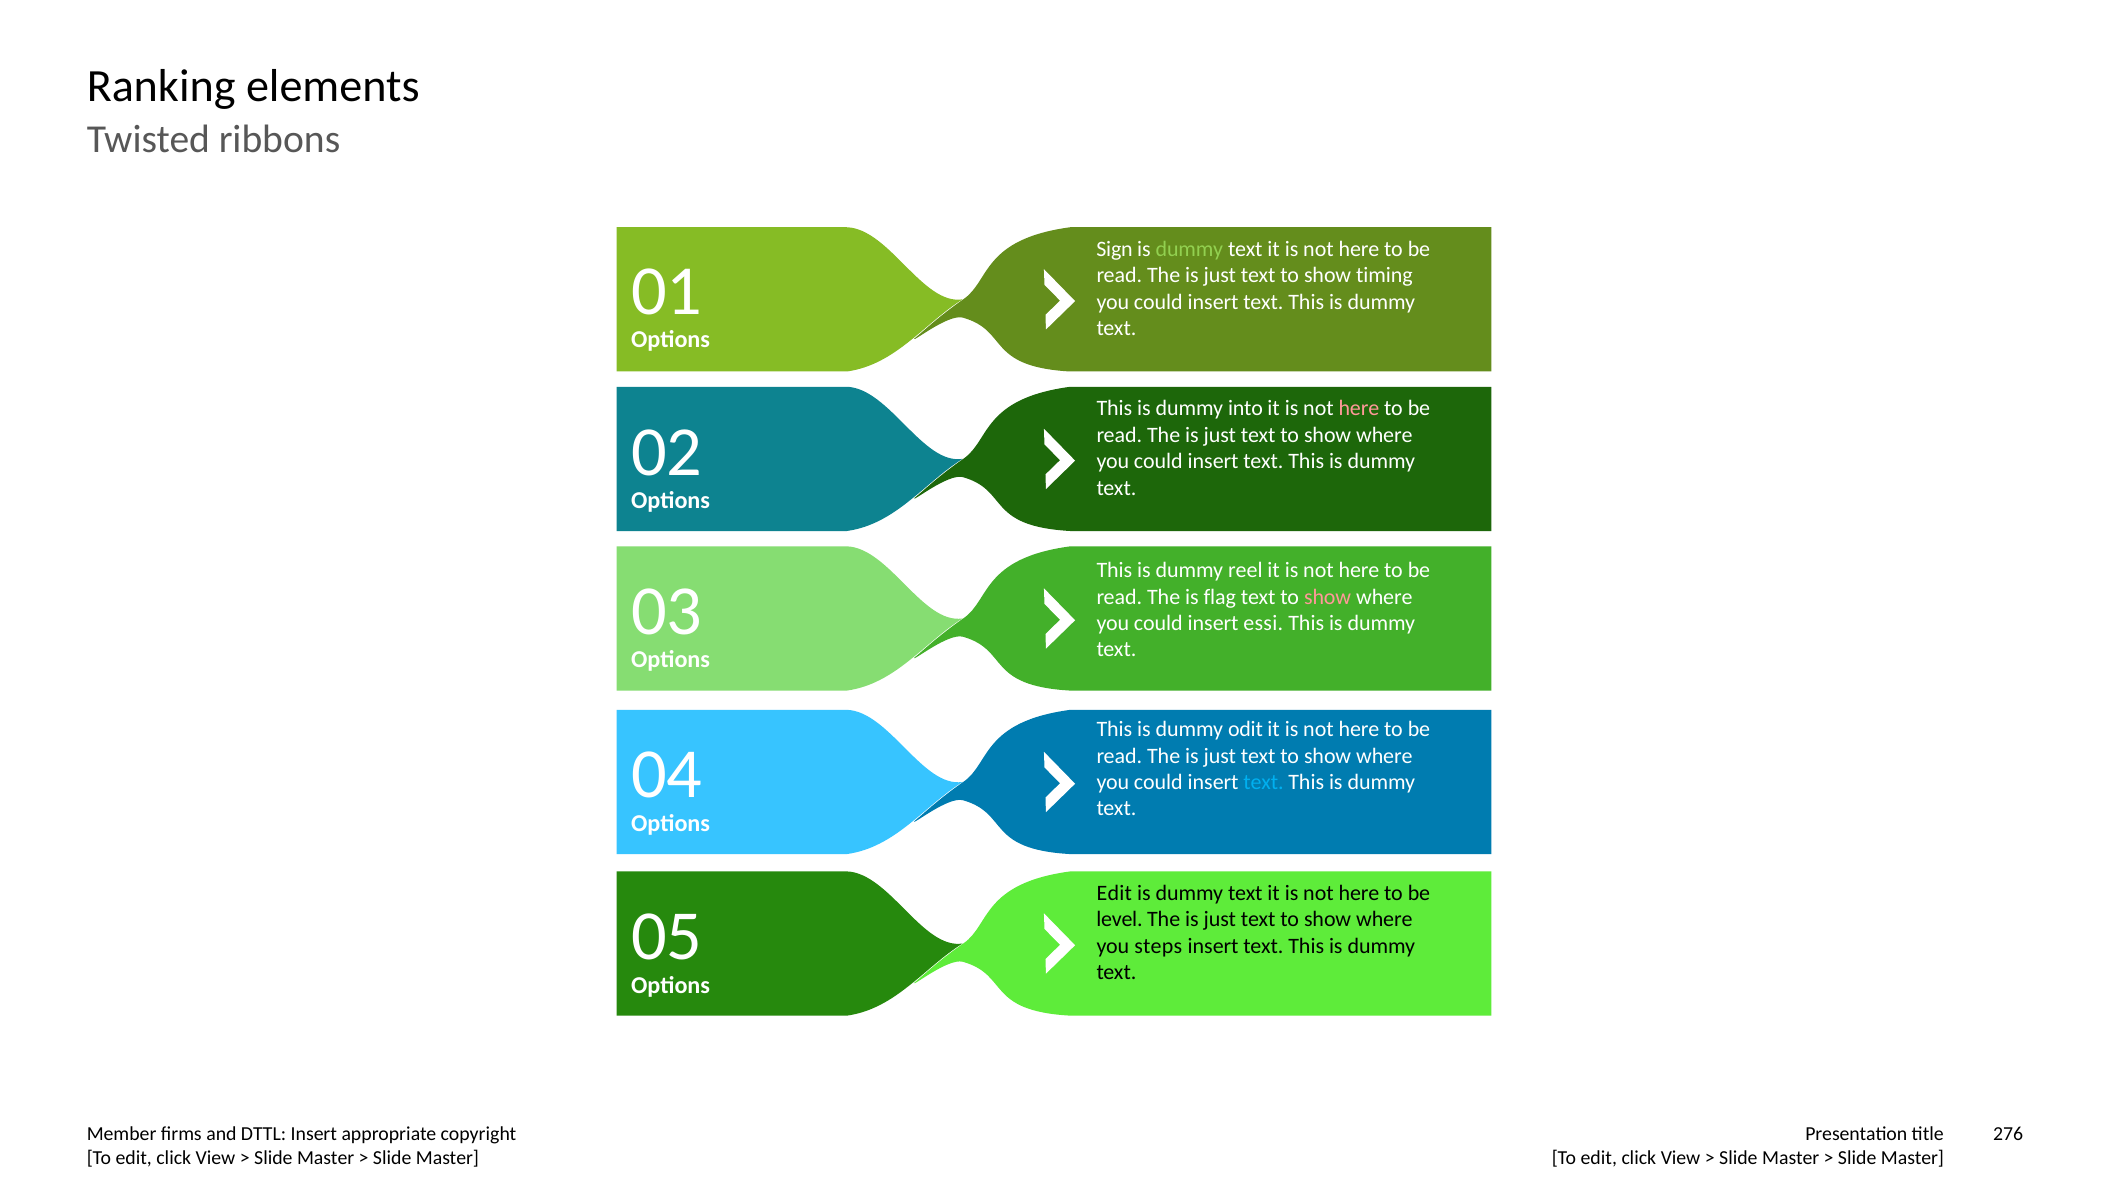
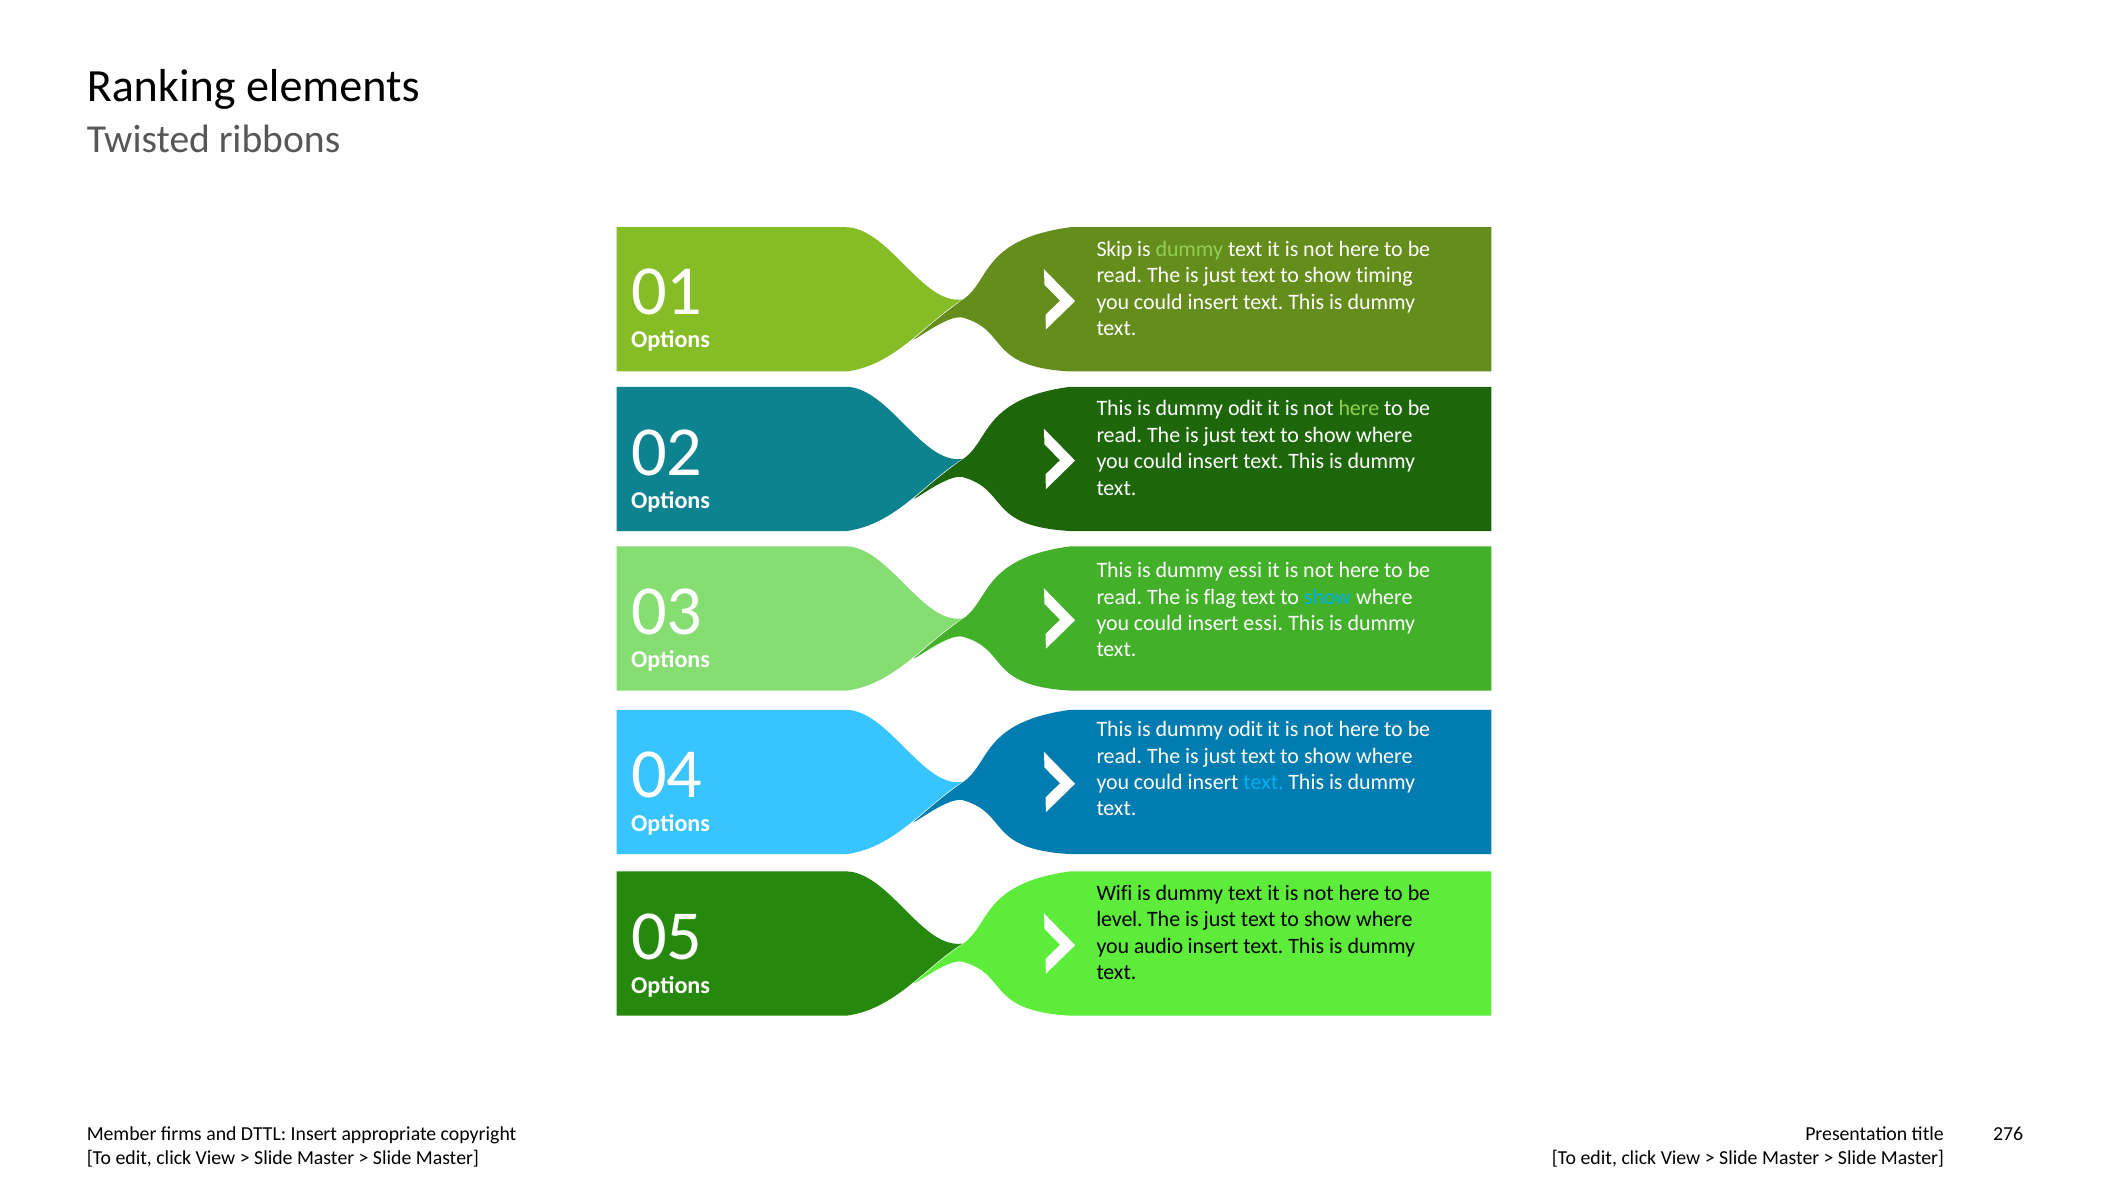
Sign: Sign -> Skip (1115, 249)
into: into -> odit (1245, 409)
here colour: pink -> light green (1359, 409)
dummy reel: reel -> essi (1245, 570)
show colour: pink -> light blue (1328, 597)
Edit: Edit -> Wifi (1114, 893)
steps: steps -> audio (1158, 946)
